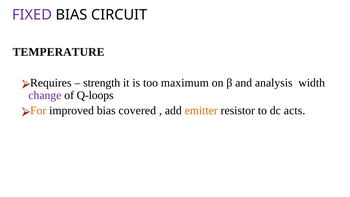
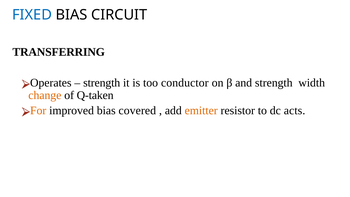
FIXED colour: purple -> blue (32, 15)
TEMPERATURE: TEMPERATURE -> TRANSFERRING (59, 52)
Requires: Requires -> Operates (51, 83)
maximum: maximum -> conductor (185, 83)
and analysis: analysis -> strength (274, 83)
change colour: purple -> orange (45, 95)
Q-loops: Q-loops -> Q-taken (95, 95)
